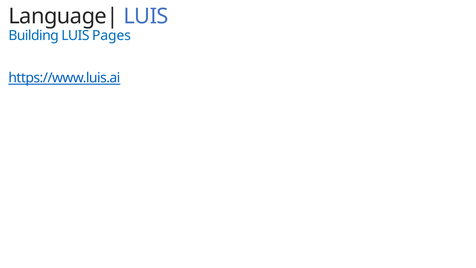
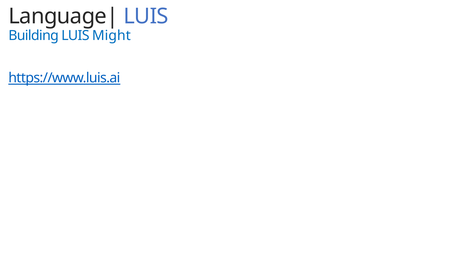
Pages: Pages -> Might (111, 35)
